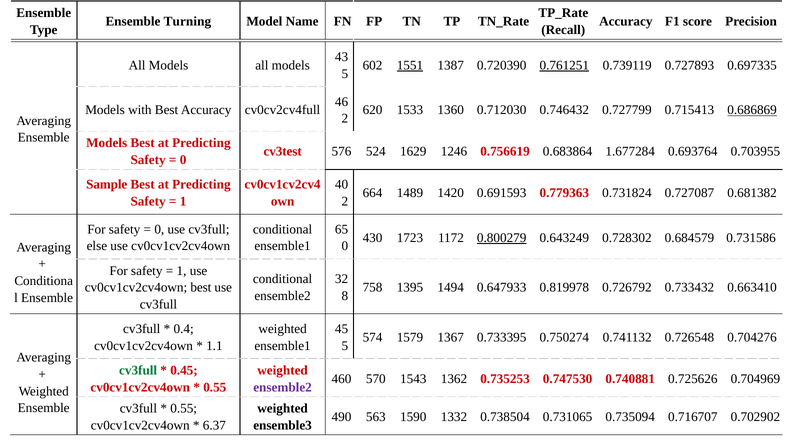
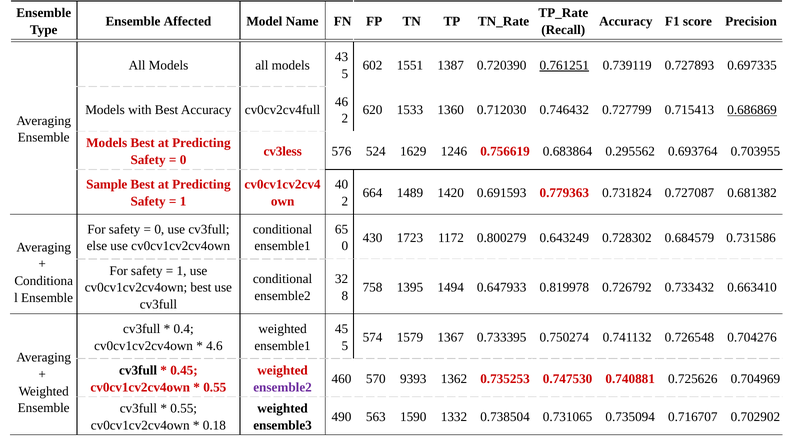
Turning: Turning -> Affected (188, 21)
1551 underline: present -> none (410, 65)
cv3test: cv3test -> cv3less (283, 152)
1.677284: 1.677284 -> 0.295562 (630, 152)
0.800279 underline: present -> none (502, 238)
1.1: 1.1 -> 4.6 (214, 346)
cv3full colour: green -> black (138, 370)
1543: 1543 -> 9393 (413, 379)
6.37: 6.37 -> 0.18 (214, 425)
